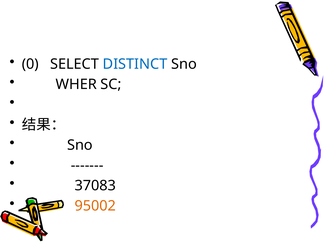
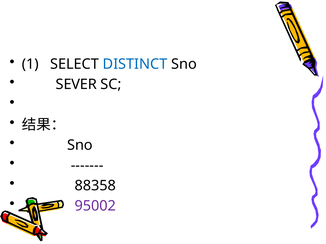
0: 0 -> 1 (30, 64)
WHER: WHER -> SEVER (76, 85)
37083: 37083 -> 88358 (95, 186)
95002 colour: orange -> purple (95, 206)
